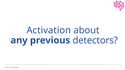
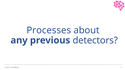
Activation: Activation -> Processes (49, 30)
